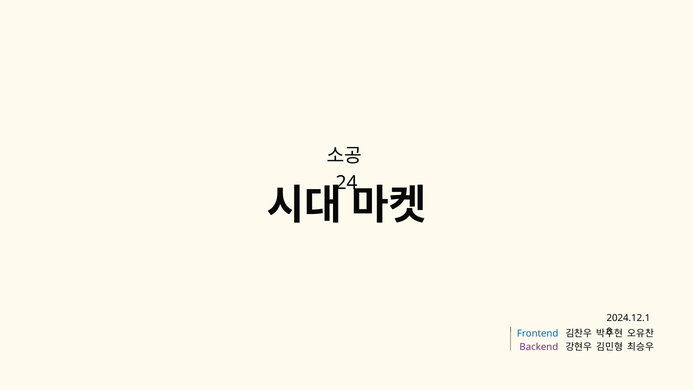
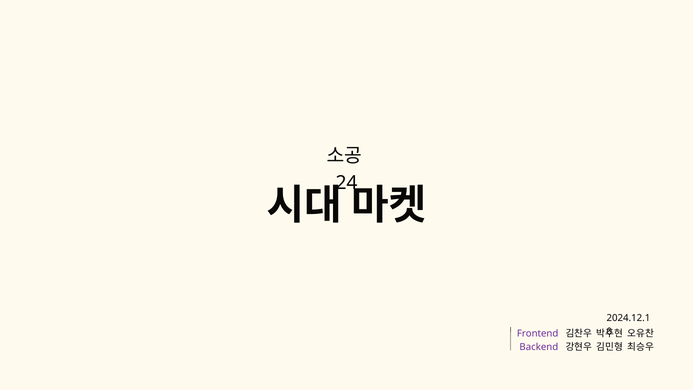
Frontend colour: blue -> purple (538, 333)
